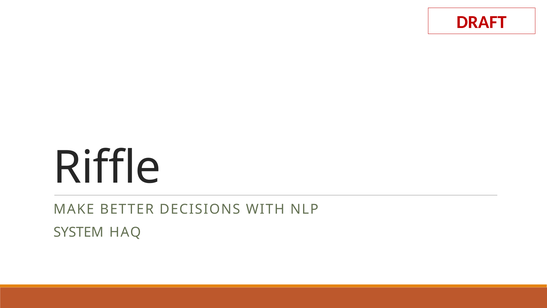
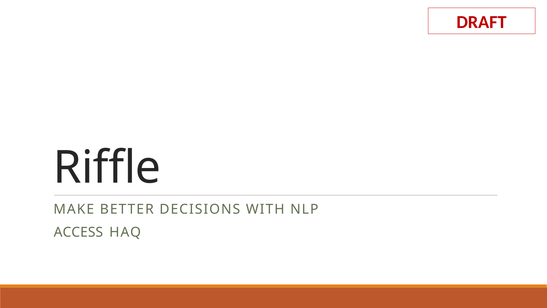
SYSTEM: SYSTEM -> ACCESS (78, 232)
